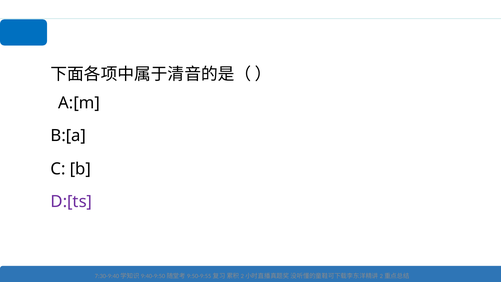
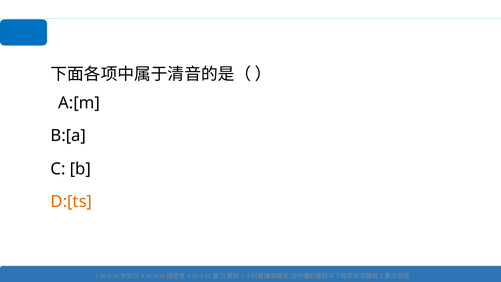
D:[ts colour: purple -> orange (71, 202)
